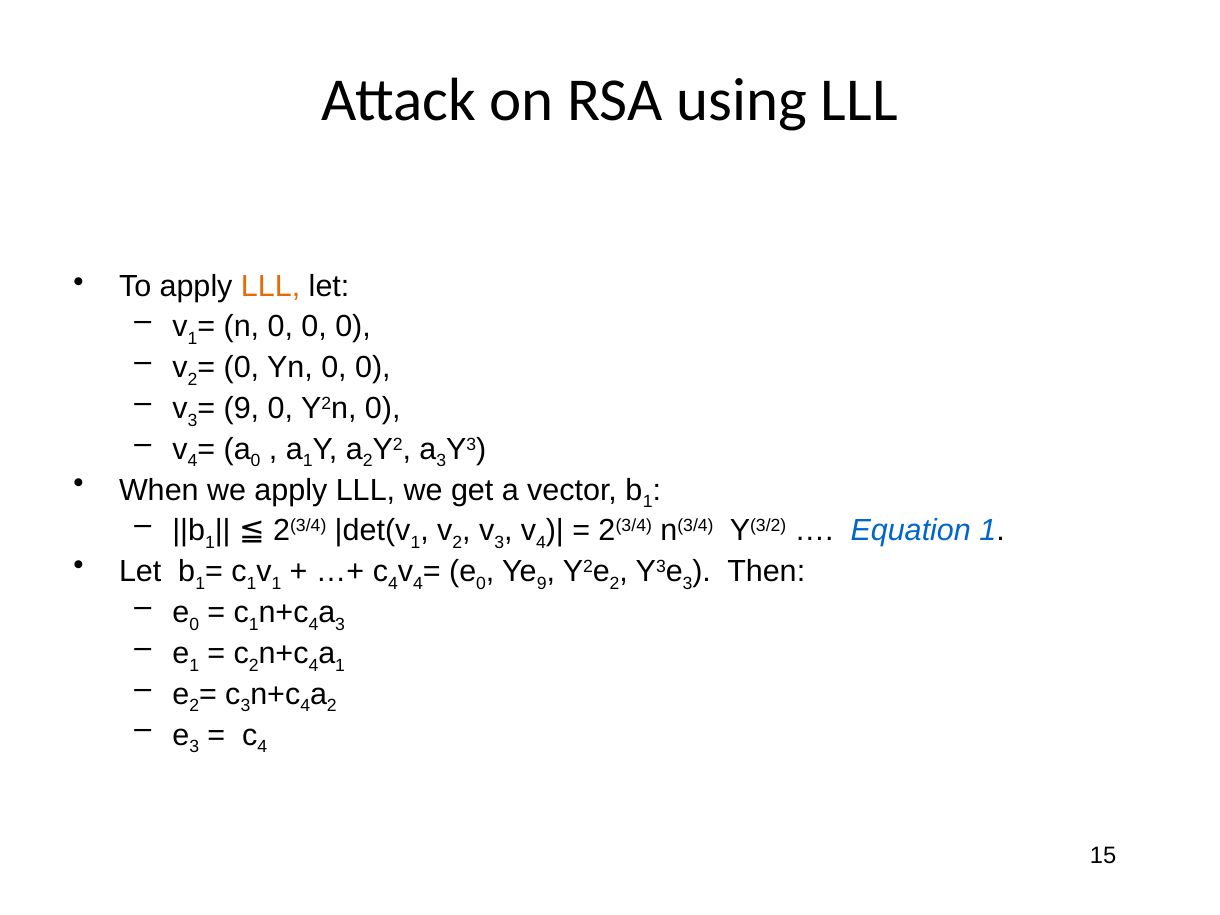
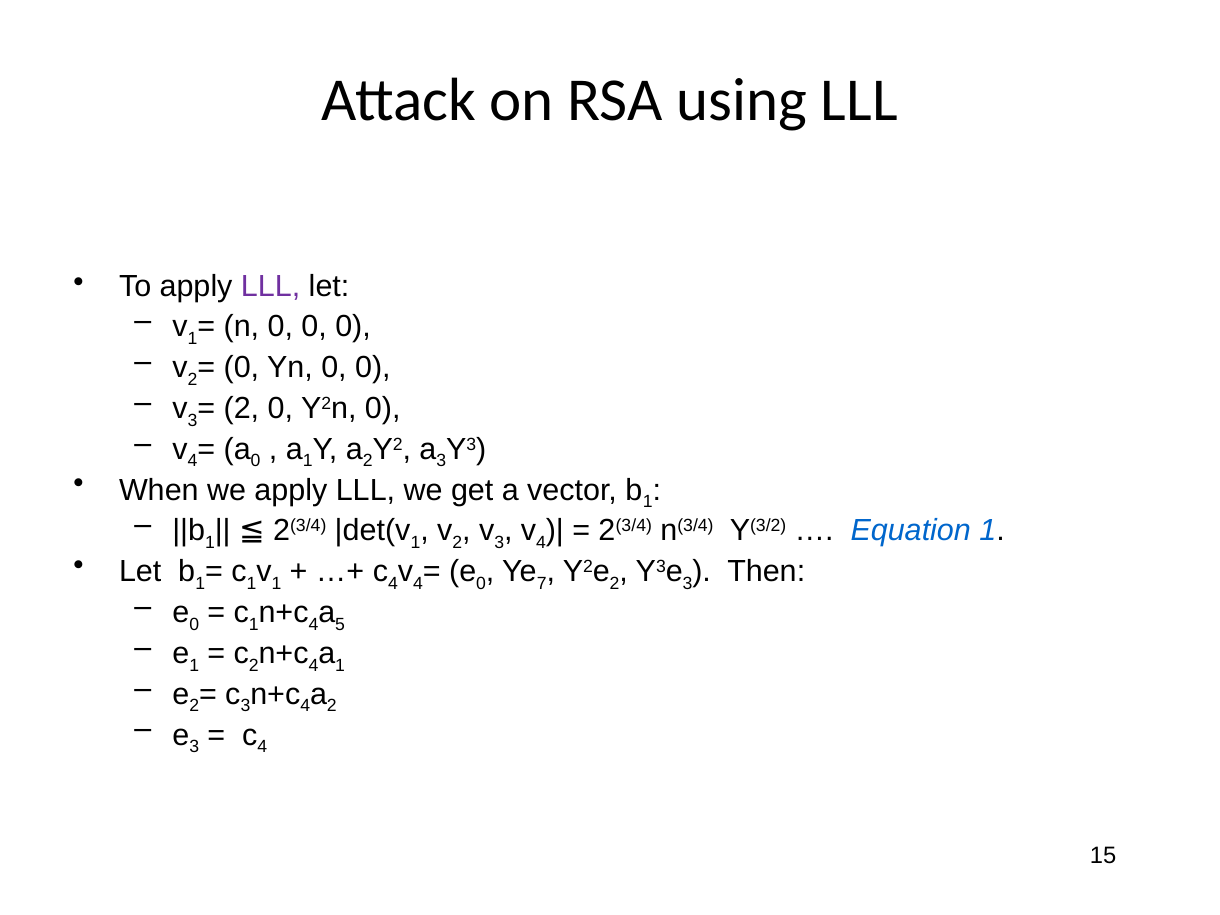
LLL colour: orange -> purple (271, 287)
9: 9 -> 2 (241, 408)
9: 9 -> 7 (542, 584)
3: 3 -> 5 (340, 624)
